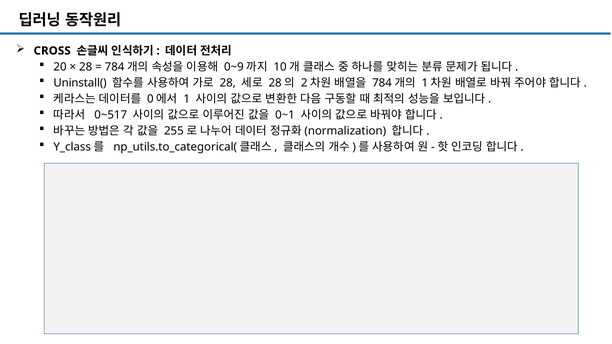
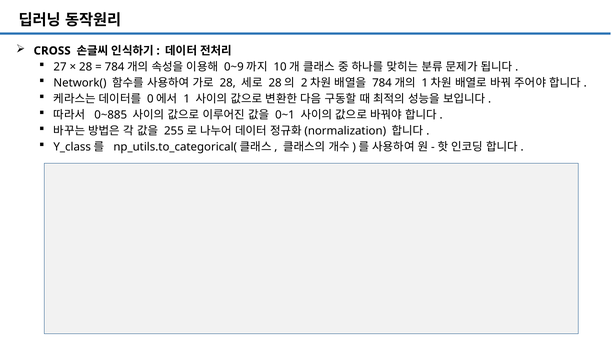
20: 20 -> 27 (60, 67)
Uninstall(: Uninstall( -> Network( (80, 83)
0~517: 0~517 -> 0~885 (111, 115)
